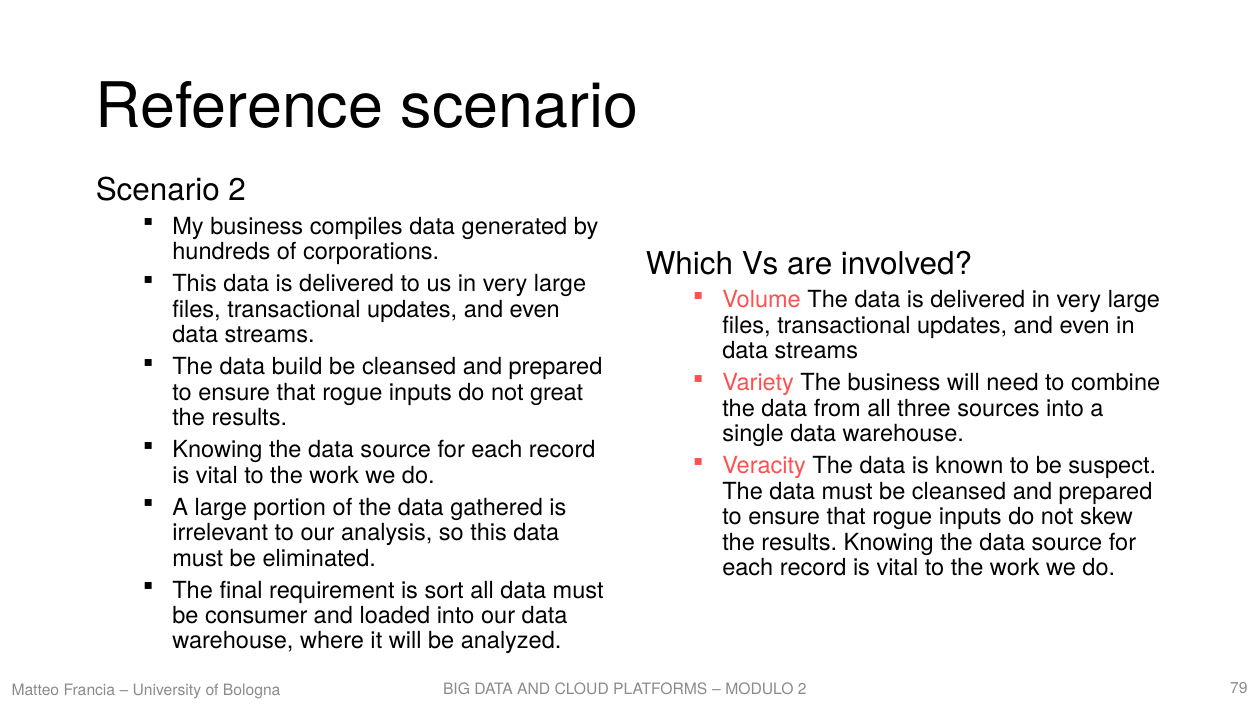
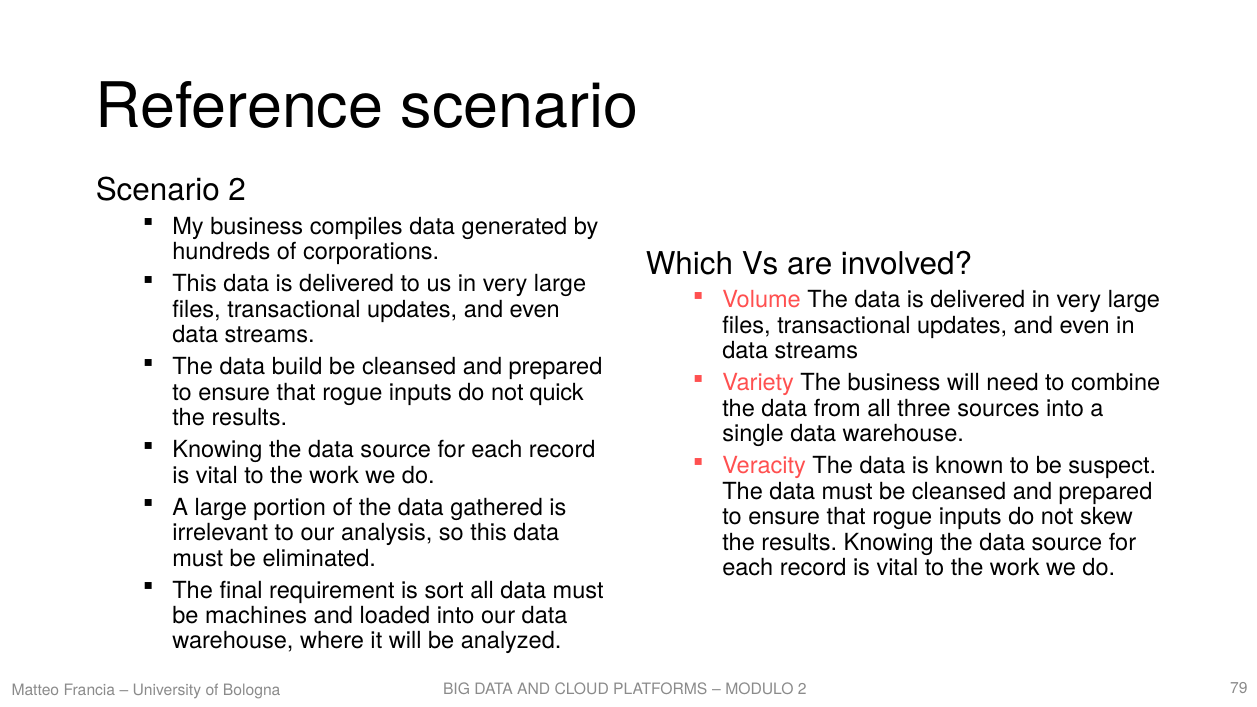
great: great -> quick (557, 392)
consumer: consumer -> machines (256, 616)
